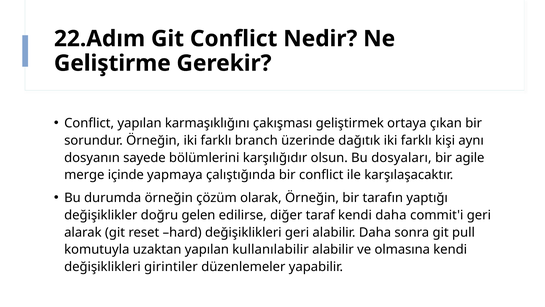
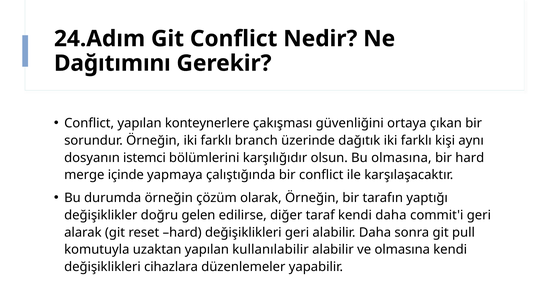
22.Adım: 22.Adım -> 24.Adım (100, 39)
Geliştirme: Geliştirme -> Dağıtımını (112, 63)
karmaşıklığını: karmaşıklığını -> konteynerlere (207, 123)
geliştirmek: geliştirmek -> güvenliğini (350, 123)
sayede: sayede -> istemci (144, 158)
Bu dosyaları: dosyaları -> olmasına (401, 158)
bir agile: agile -> hard (470, 158)
girintiler: girintiler -> cihazlara (171, 267)
